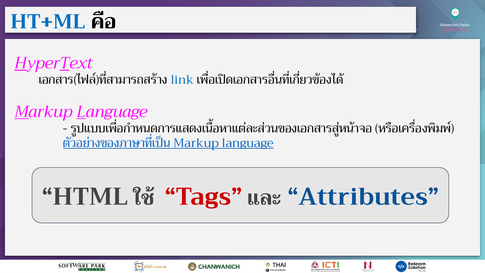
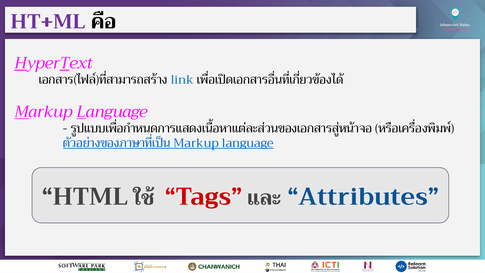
HT+ML colour: blue -> purple (48, 22)
